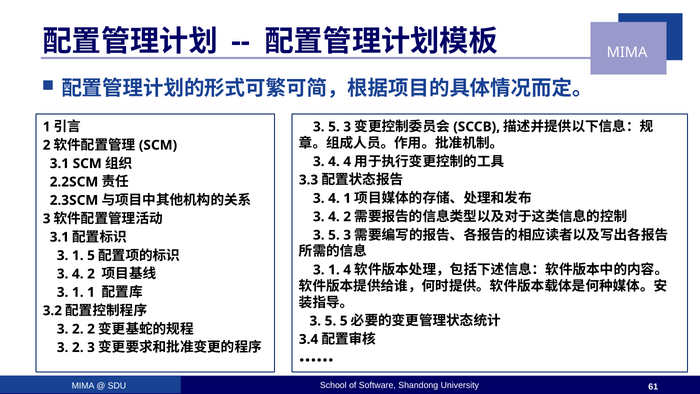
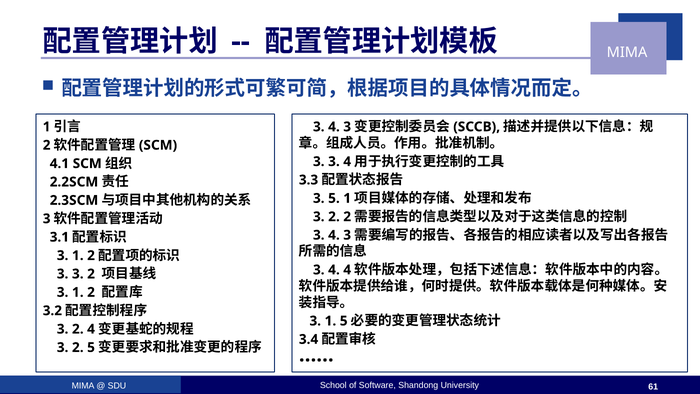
5: 5 -> 4 (334, 127)
4: 4 -> 3 (334, 161)
3.1: 3.1 -> 4.1 (59, 163)
4: 4 -> 5 (334, 198)
4: 4 -> 2 (334, 217)
5: 5 -> 4 (334, 235)
5: 5 -> 2 (91, 255)
1: 1 -> 4 (334, 270)
4: 4 -> 3 (78, 274)
1: 1 -> 2 (91, 292)
5: 5 -> 1 (330, 321)
2 2: 2 -> 4 (91, 329)
2 3: 3 -> 5 (91, 347)
